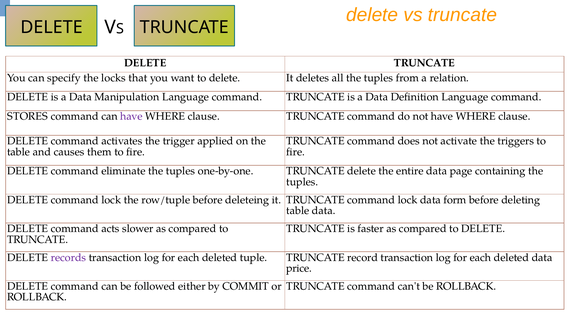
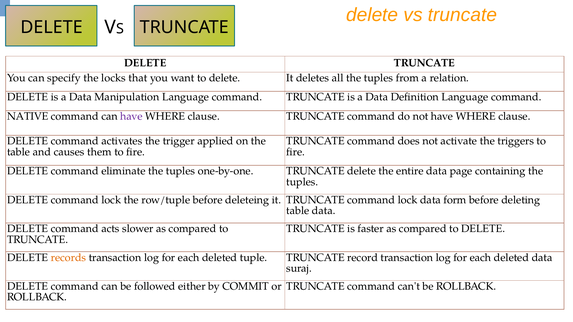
STORES: STORES -> NATIVE (28, 116)
records colour: purple -> orange (69, 258)
price: price -> suraj (299, 269)
